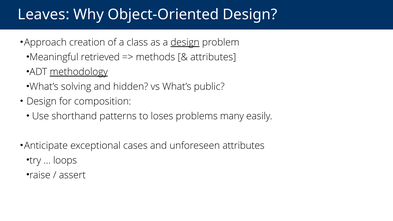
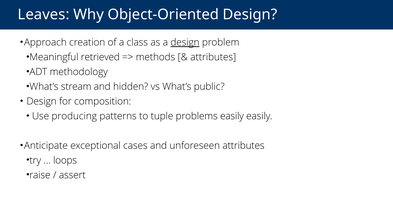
methodology underline: present -> none (79, 72)
solving: solving -> stream (76, 87)
shorthand: shorthand -> producing (74, 116)
loses: loses -> tuple (162, 116)
problems many: many -> easily (232, 116)
